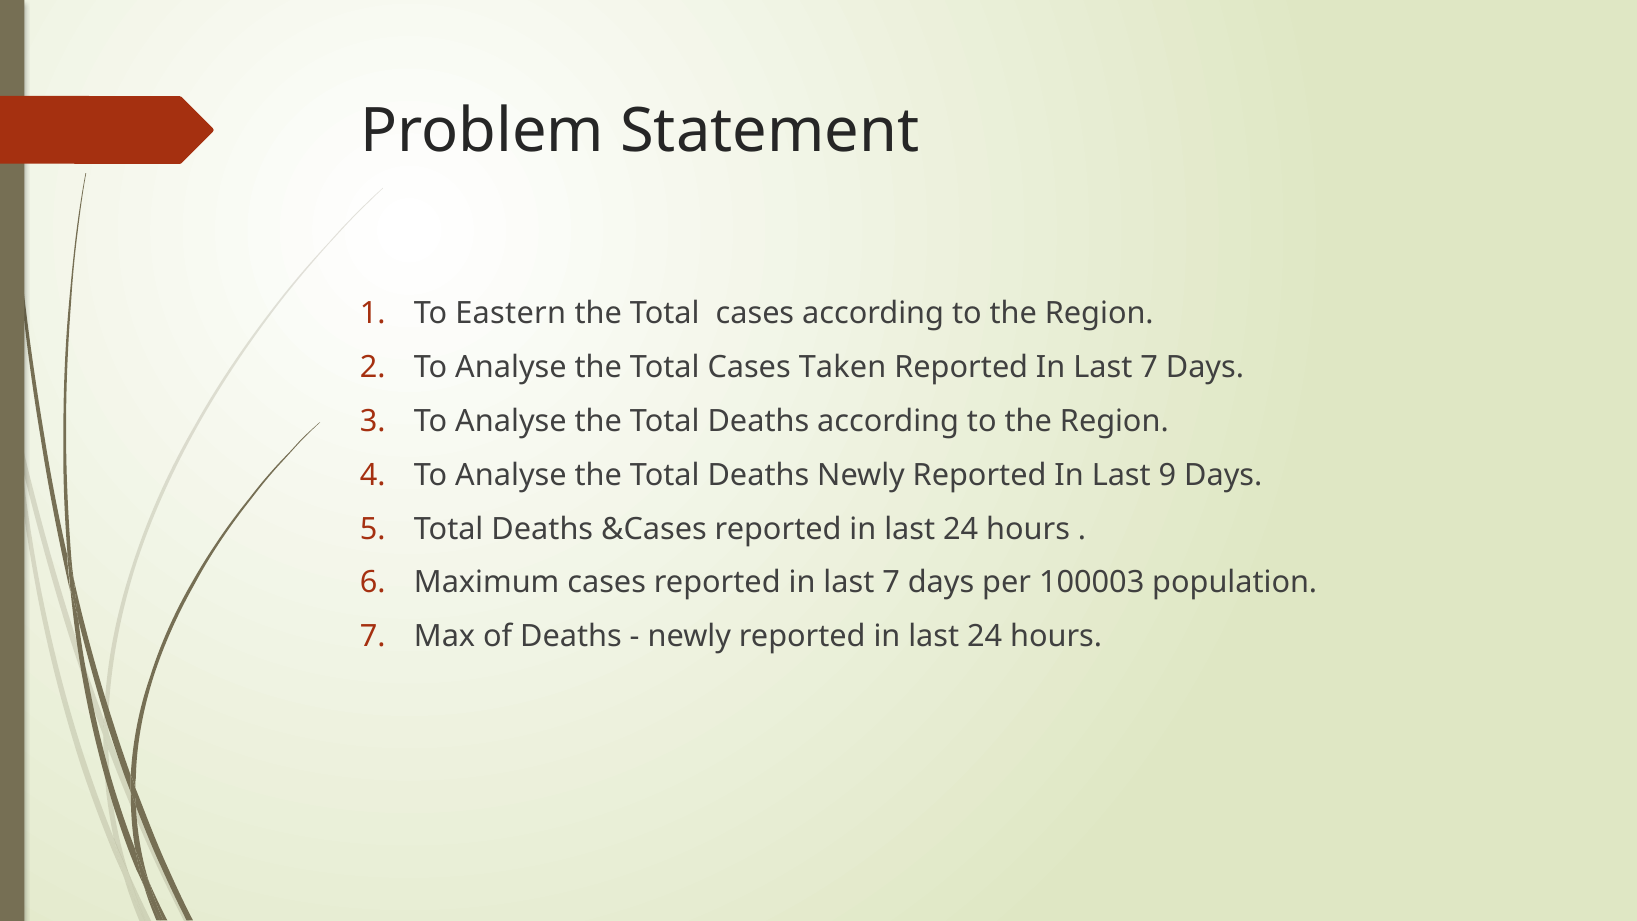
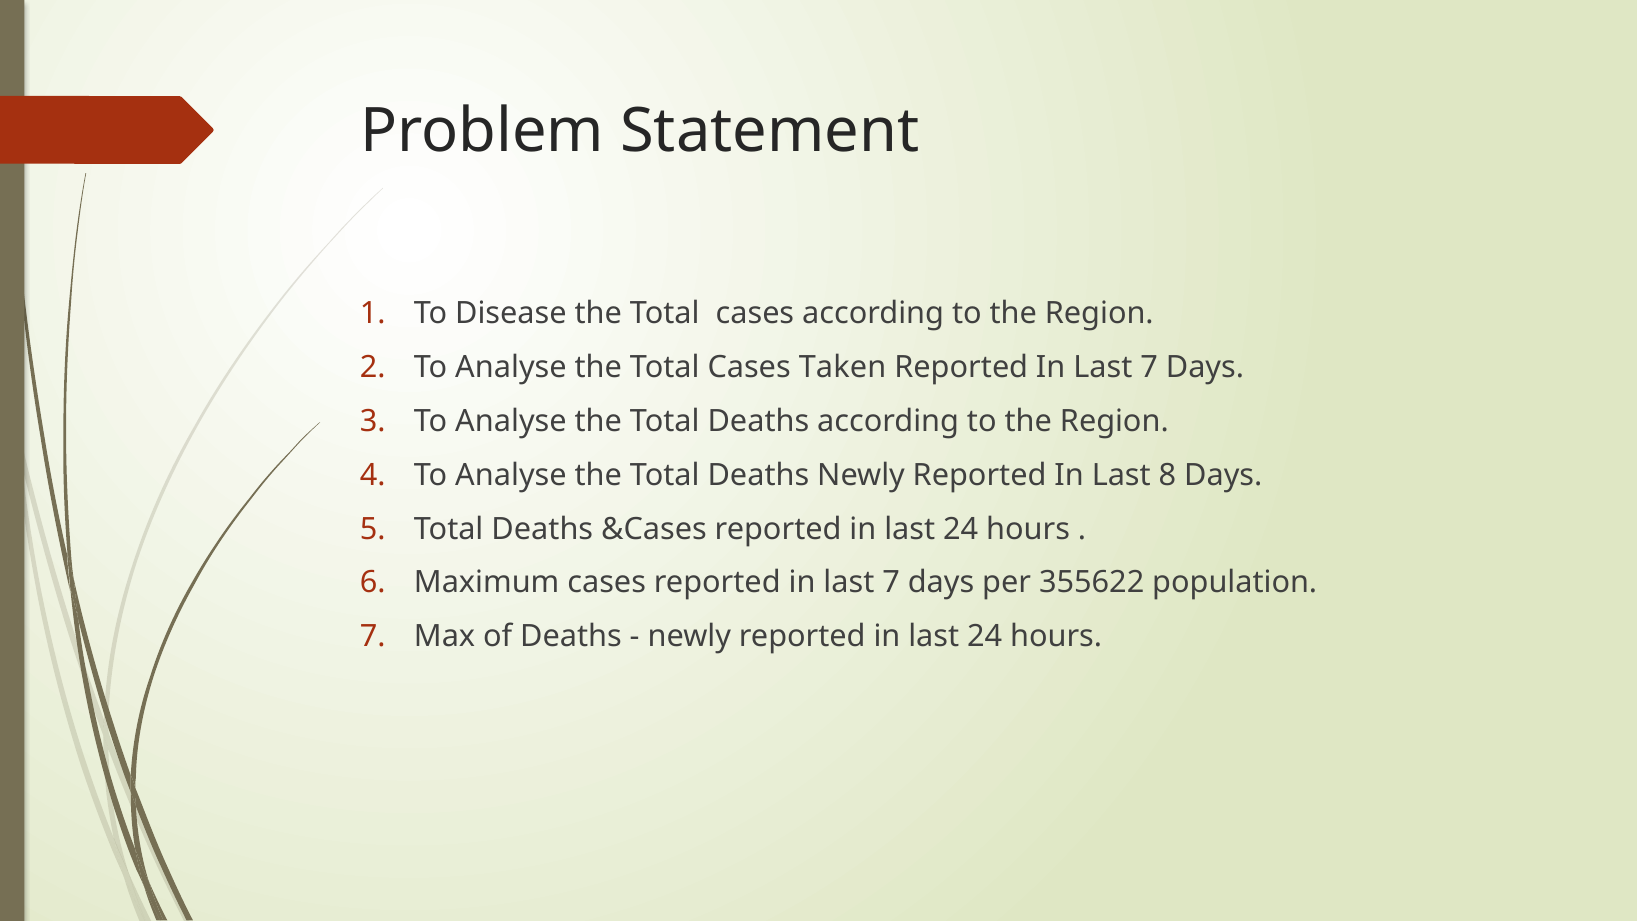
Eastern: Eastern -> Disease (511, 313)
9: 9 -> 8 (1167, 475)
100003: 100003 -> 355622 (1092, 583)
